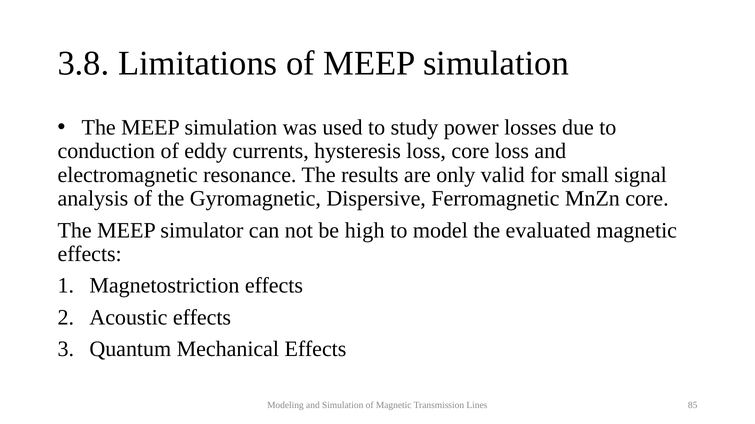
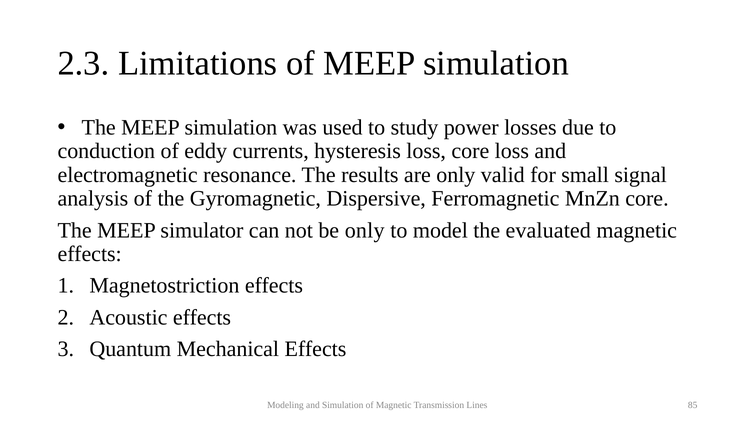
3.8: 3.8 -> 2.3 (83, 63)
be high: high -> only (365, 231)
